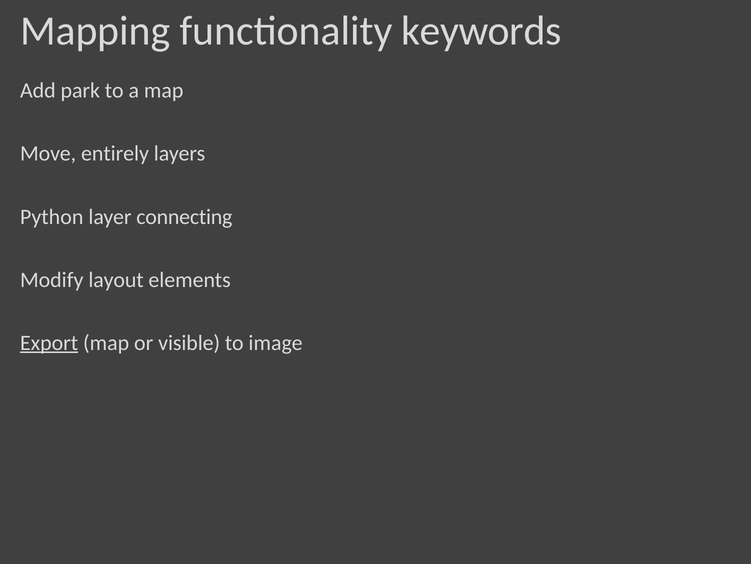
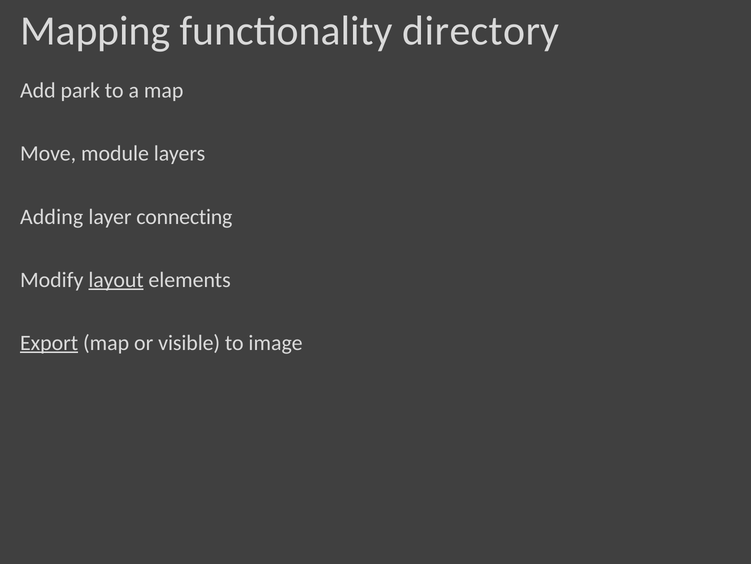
keywords: keywords -> directory (481, 31)
entirely: entirely -> module (115, 154)
Python: Python -> Adding (52, 217)
layout underline: none -> present (116, 279)
